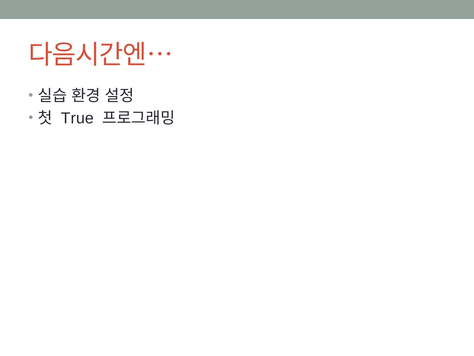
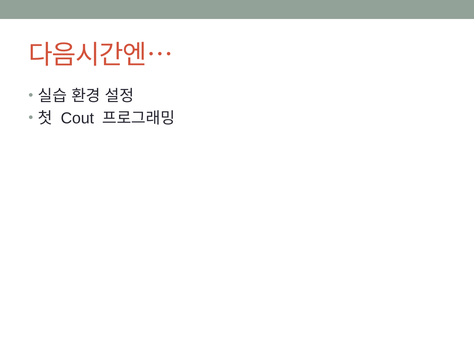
True: True -> Cout (77, 118)
